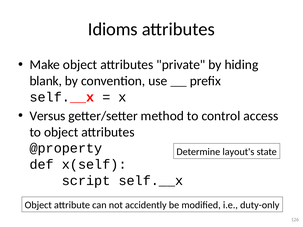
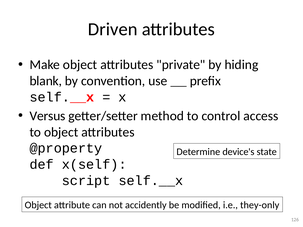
Idioms: Idioms -> Driven (113, 29)
layout's: layout's -> device's (238, 152)
duty-only: duty-only -> they-only (260, 205)
